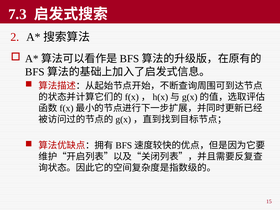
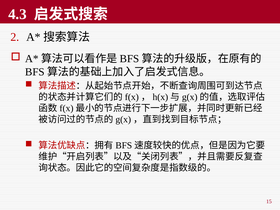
7.3: 7.3 -> 4.3 (17, 14)
